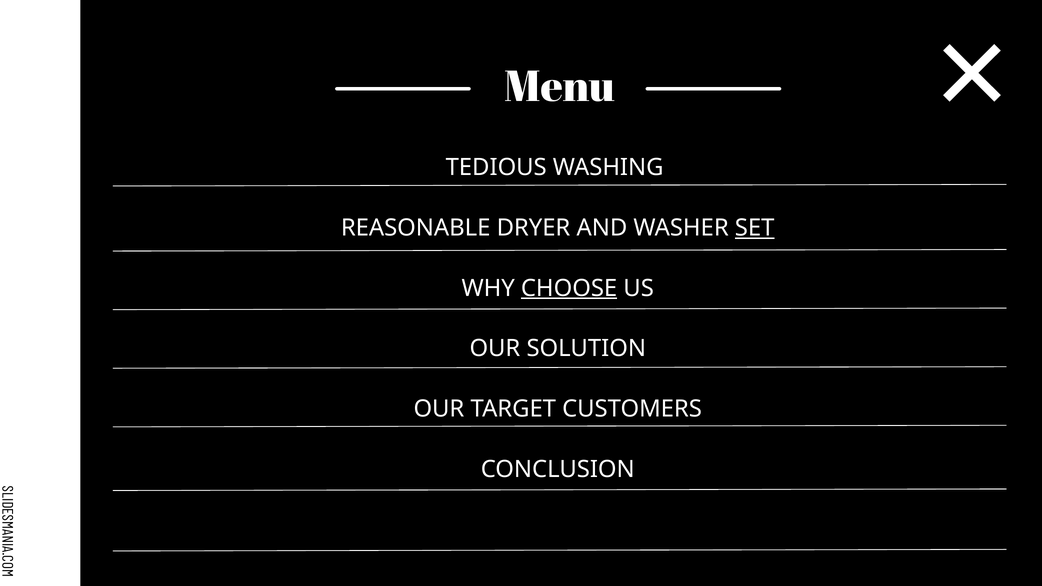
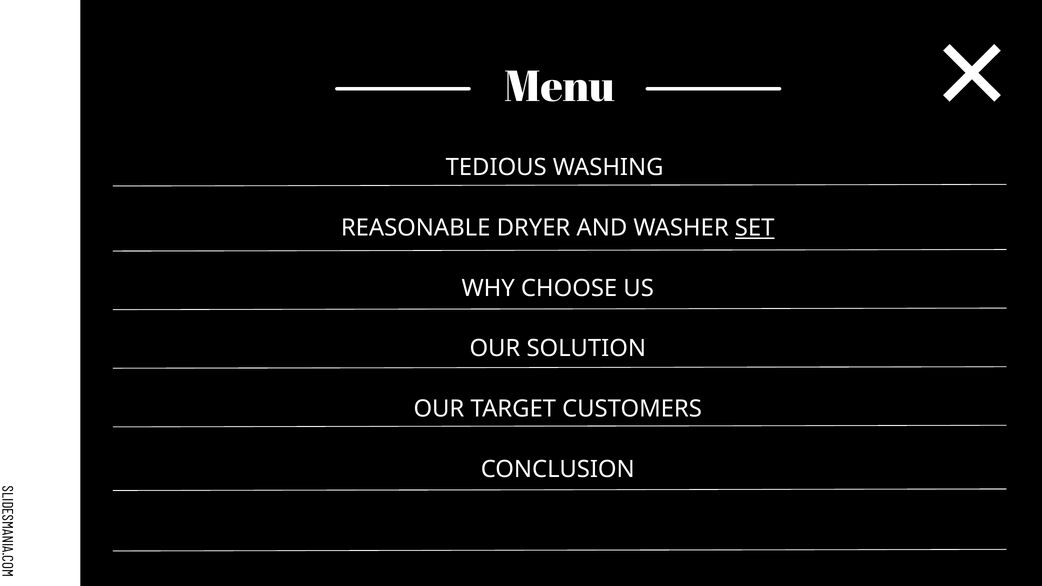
CHOOSE underline: present -> none (569, 288)
